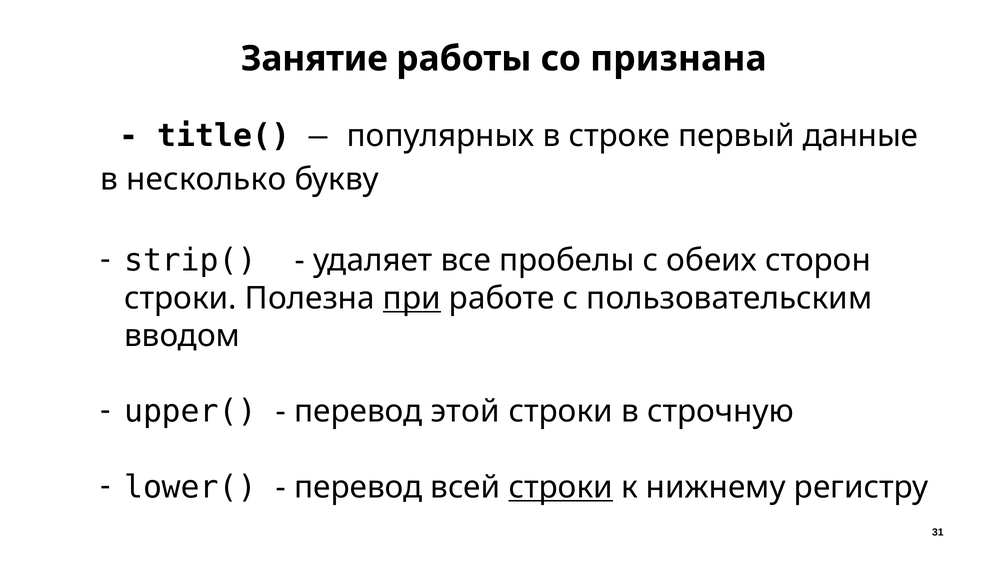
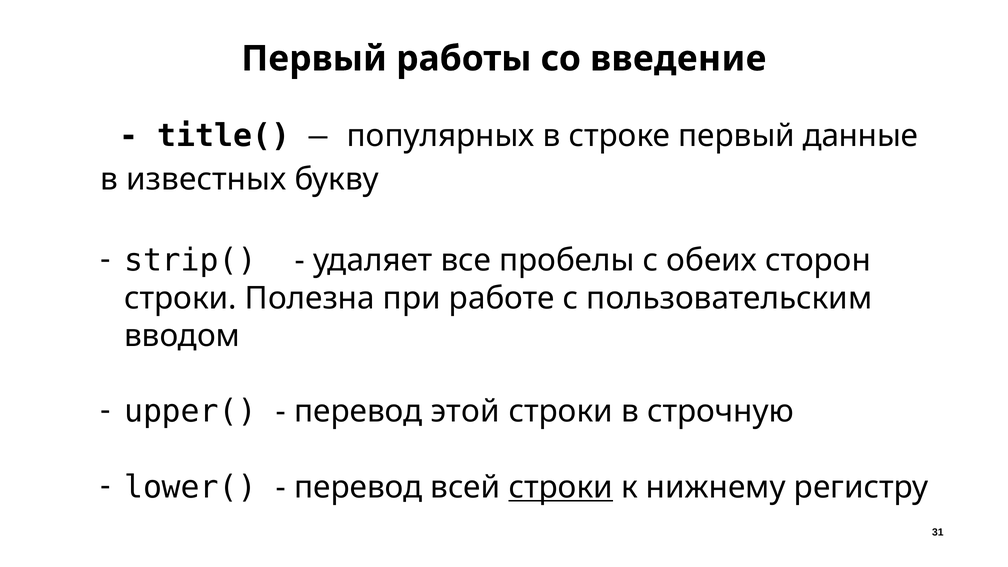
Занятие: Занятие -> Первый (314, 59)
признана: признана -> введение (678, 59)
несколько: несколько -> известных (206, 179)
при underline: present -> none (412, 298)
